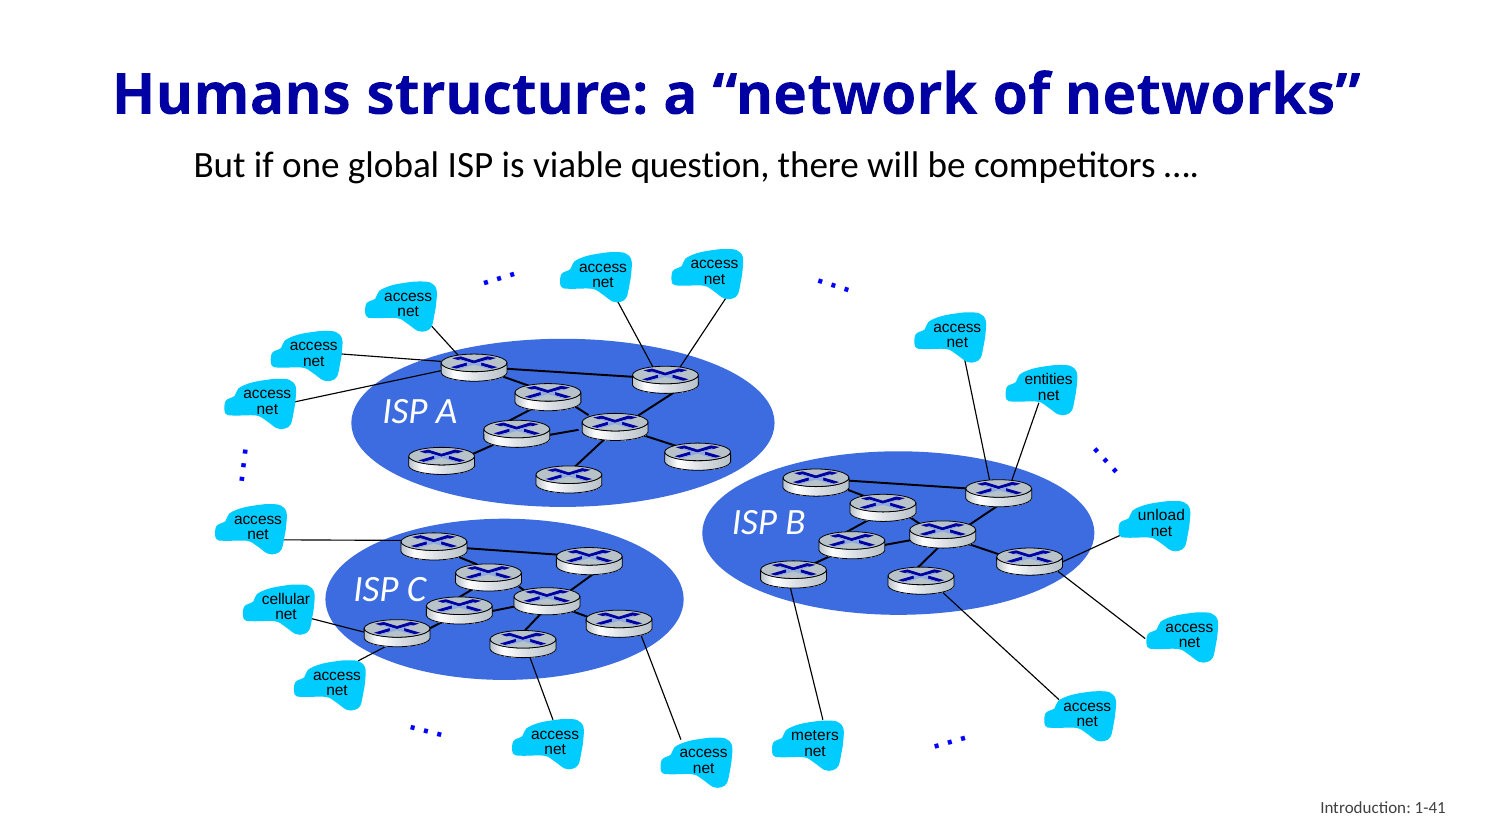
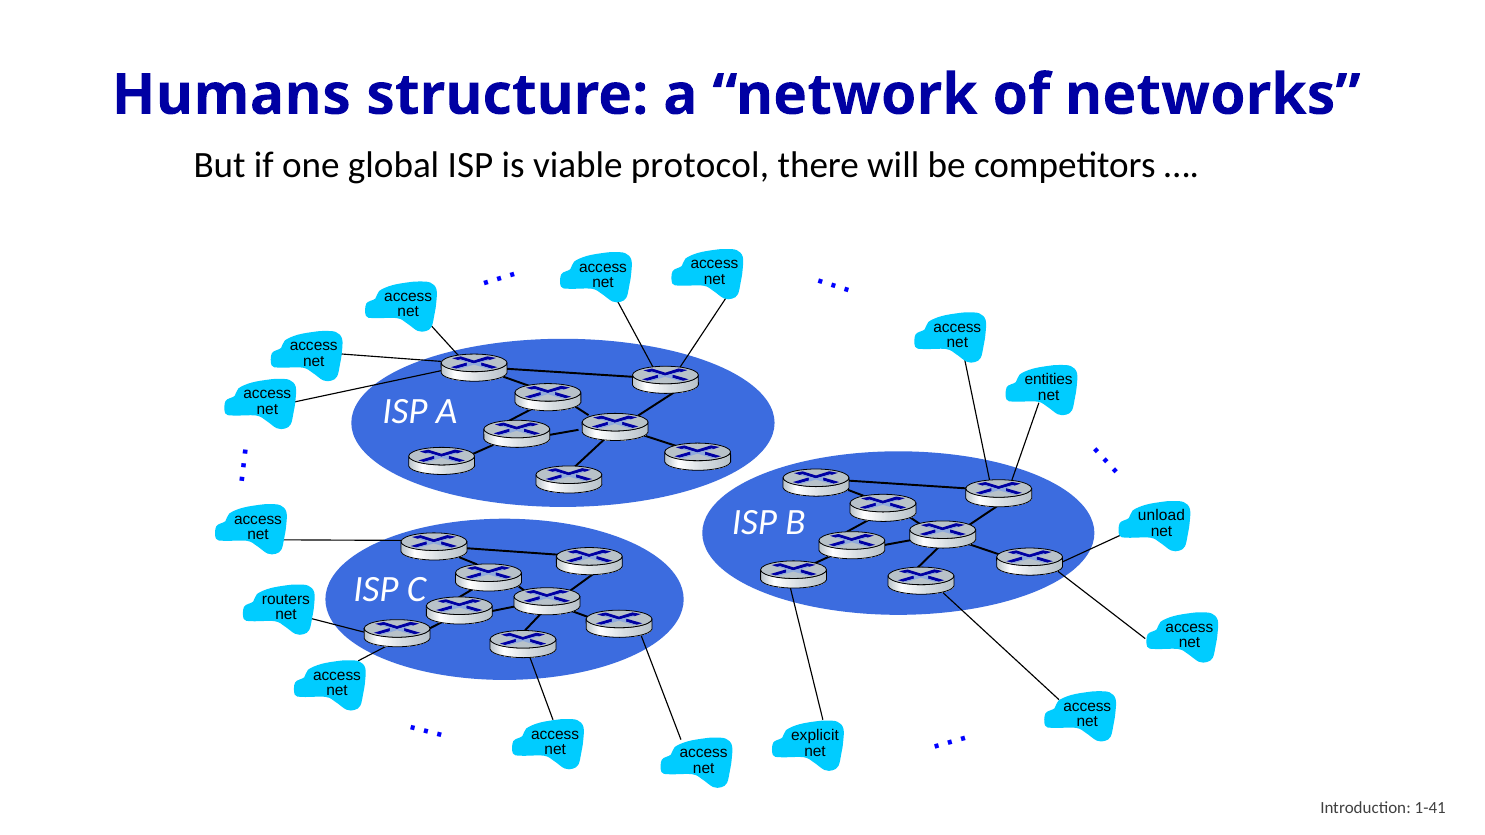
question: question -> protocol (700, 165)
cellular: cellular -> routers (286, 600)
meters: meters -> explicit (815, 736)
